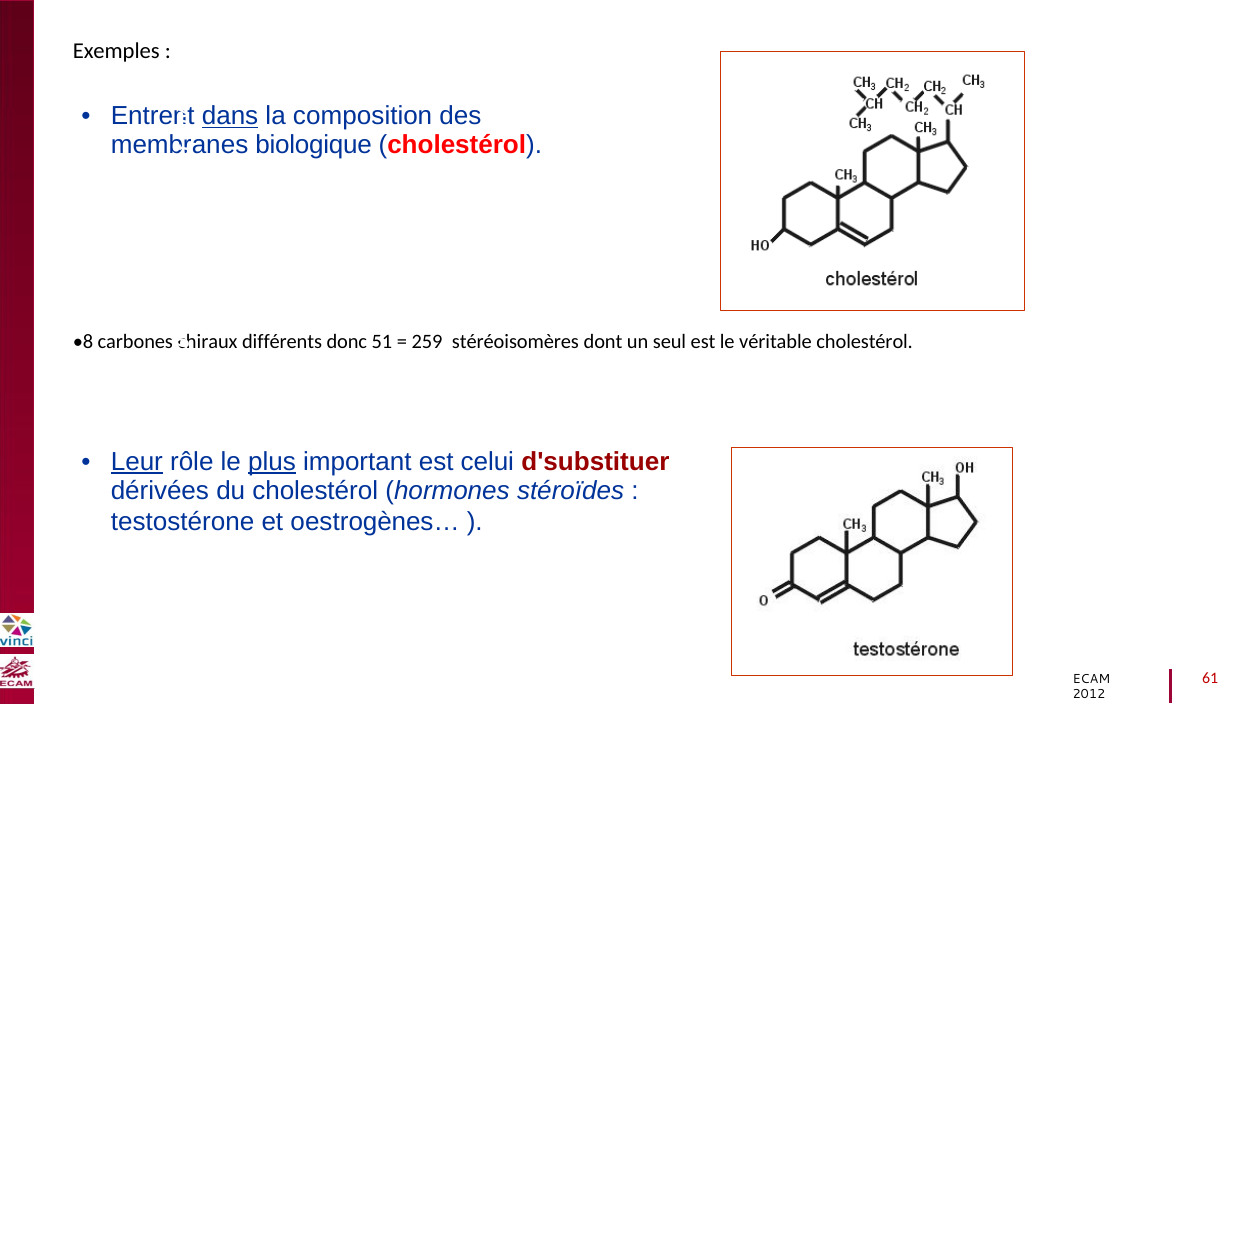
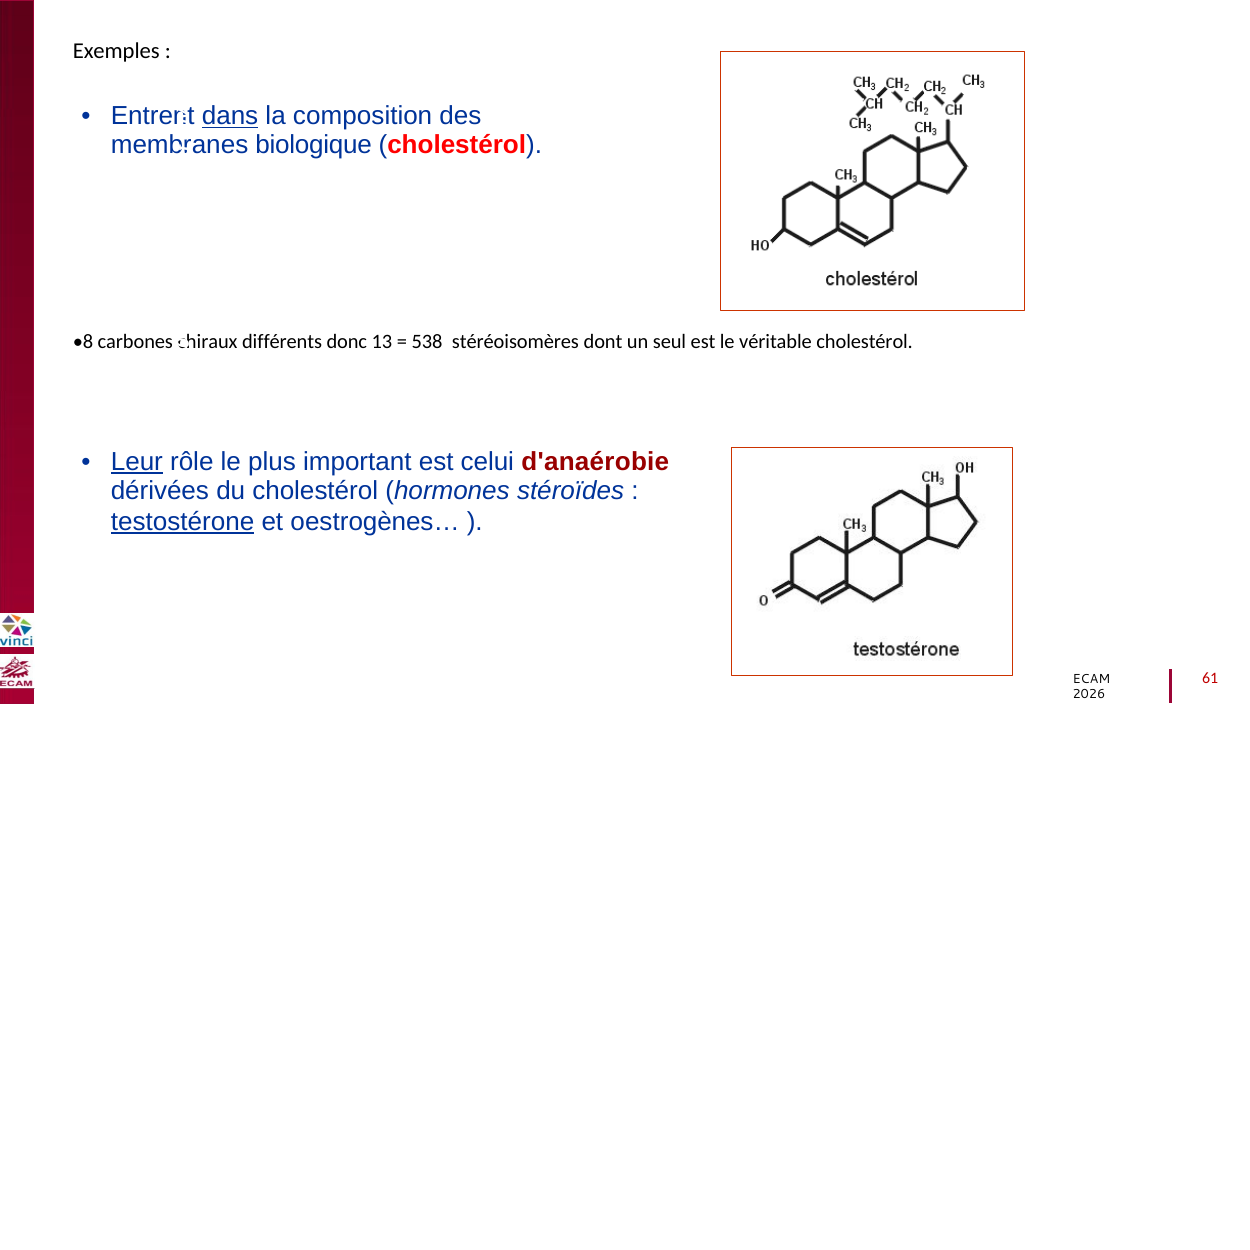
51: 51 -> 13 (382, 342)
259: 259 -> 538 (427, 342)
plus underline: present -> none (272, 462)
d'substituer: d'substituer -> d'anaérobie (595, 462)
testostérone underline: none -> present (183, 522)
2012: 2012 -> 2026 (1089, 695)
